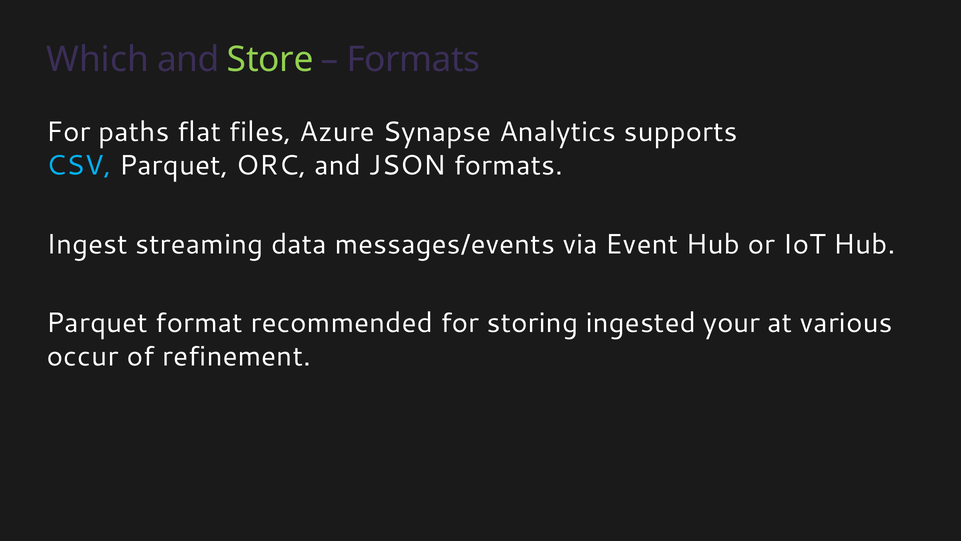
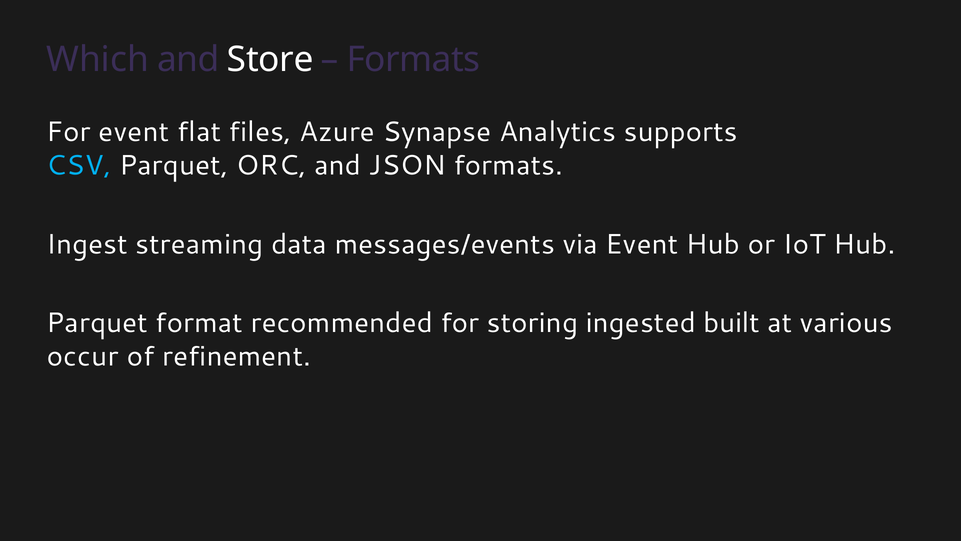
Store colour: light green -> white (270, 60)
For paths: paths -> event (134, 132)
your: your -> built (732, 323)
